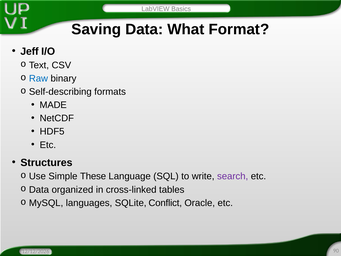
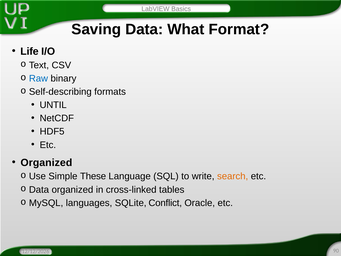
Jeff: Jeff -> Life (29, 51)
MADE: MADE -> UNTIL (53, 105)
Structures: Structures -> Organized (46, 162)
search colour: purple -> orange (233, 176)
